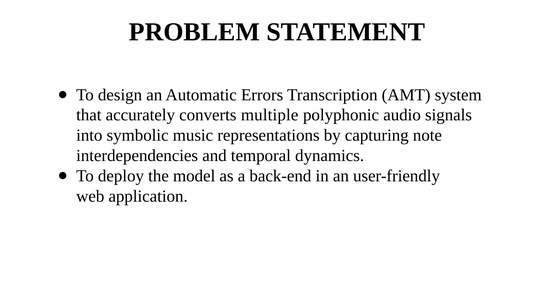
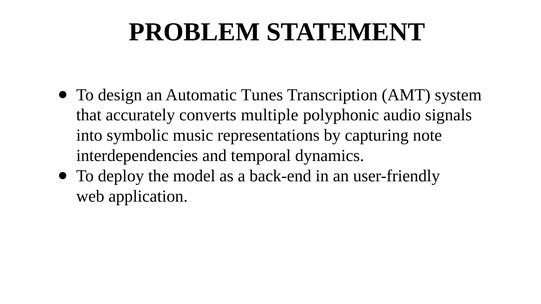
Errors: Errors -> Tunes (262, 95)
